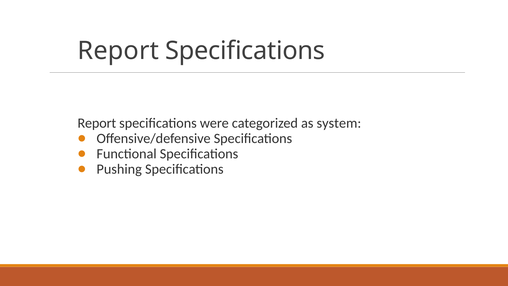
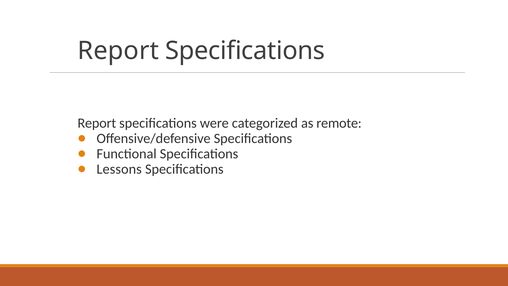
system: system -> remote (339, 123)
Pushing: Pushing -> Lessons (119, 169)
